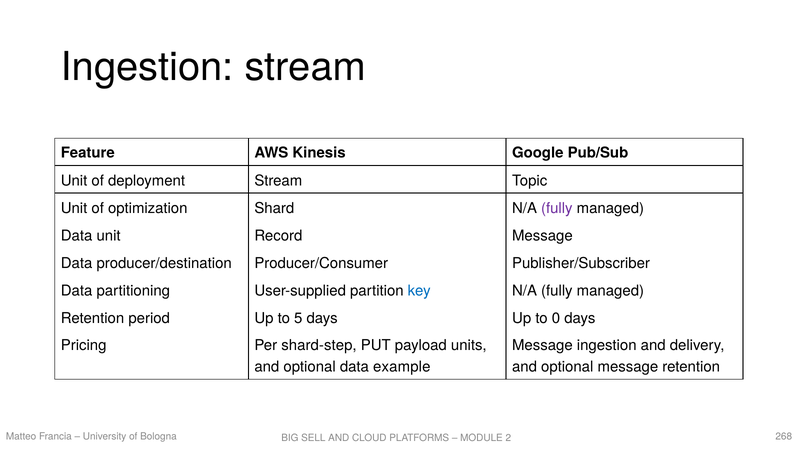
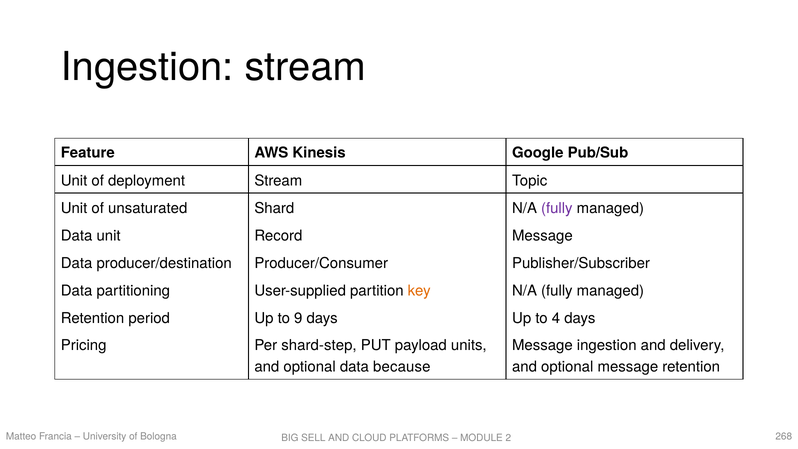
optimization: optimization -> unsaturated (148, 208)
key colour: blue -> orange (419, 291)
5: 5 -> 9 (298, 318)
0: 0 -> 4 (556, 318)
example: example -> because (402, 367)
